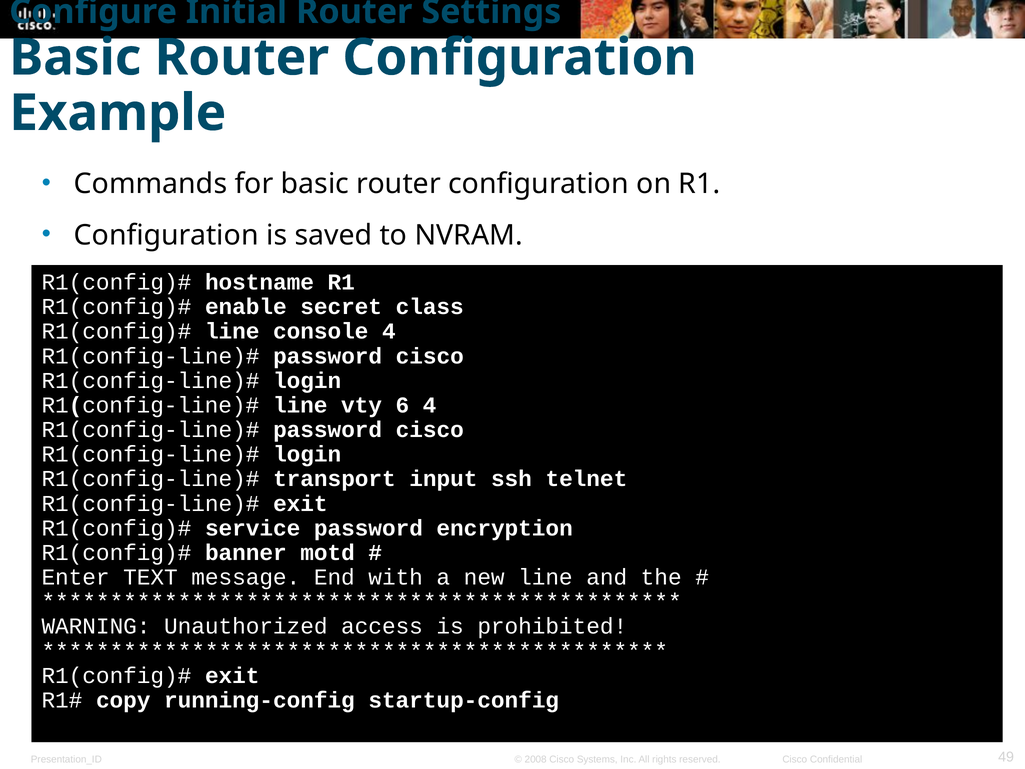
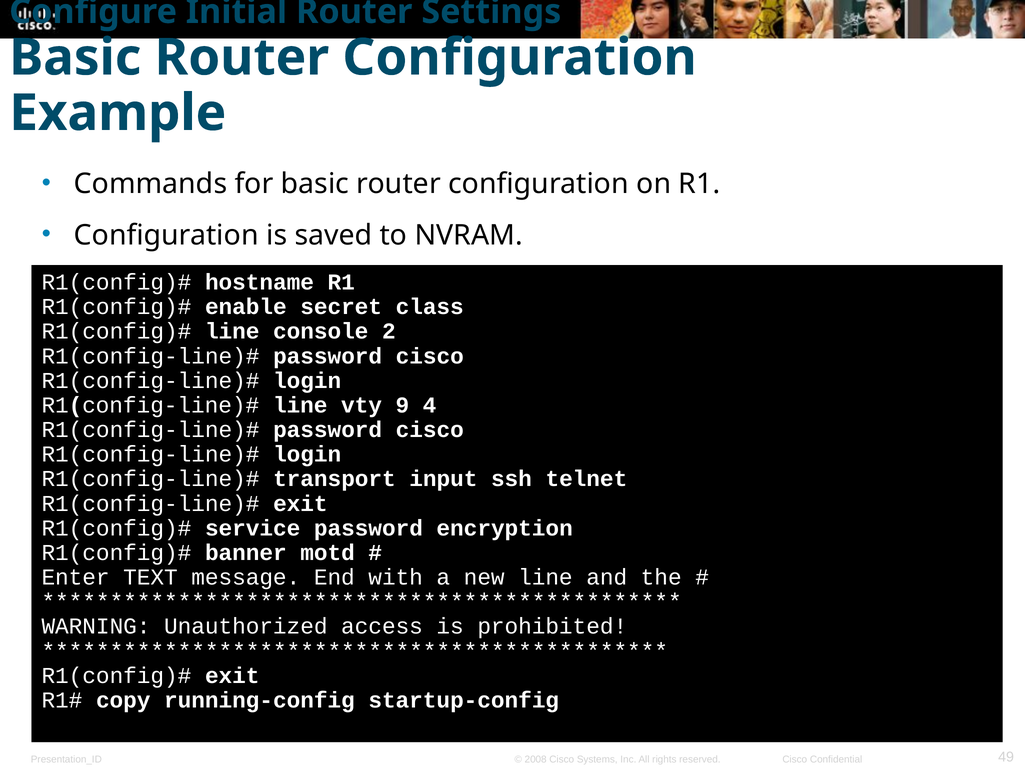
console 4: 4 -> 2 (389, 331)
6: 6 -> 9 (402, 405)
